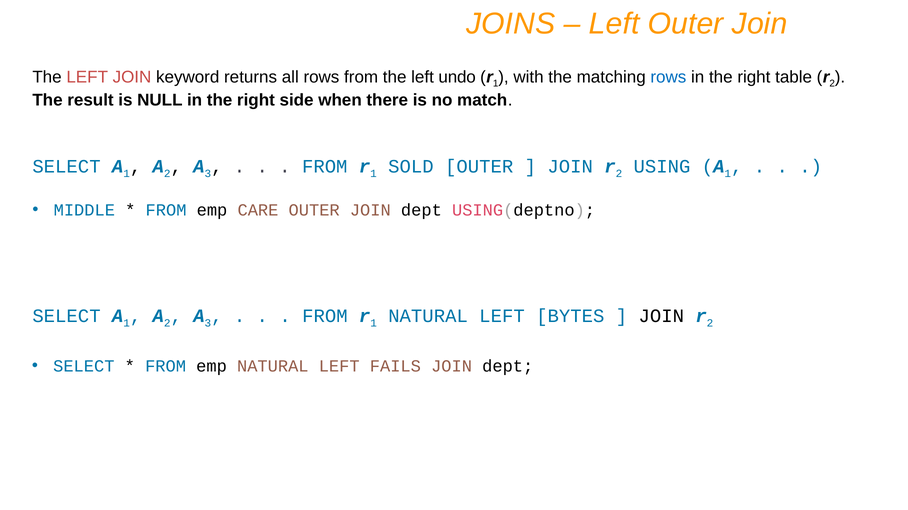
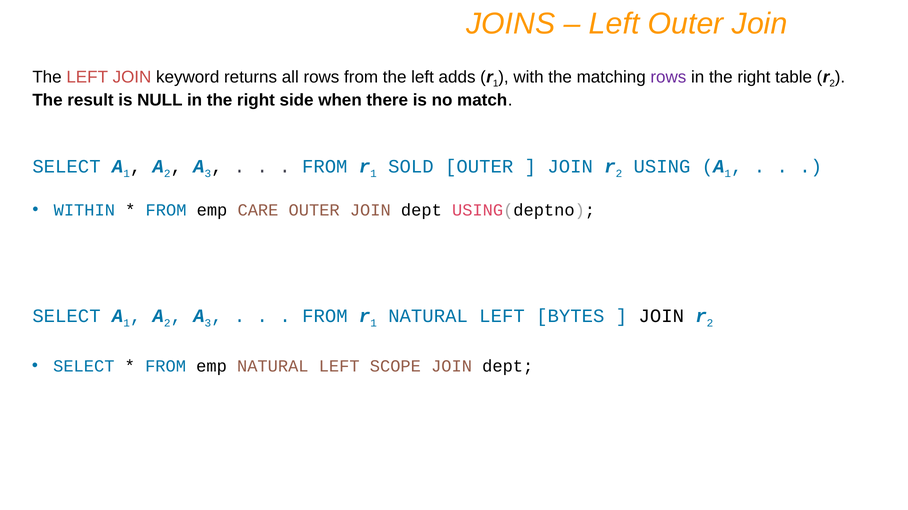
undo: undo -> adds (457, 77)
rows colour: blue -> purple (668, 77)
MIDDLE: MIDDLE -> WITHIN (84, 210)
FAILS: FAILS -> SCOPE (395, 367)
